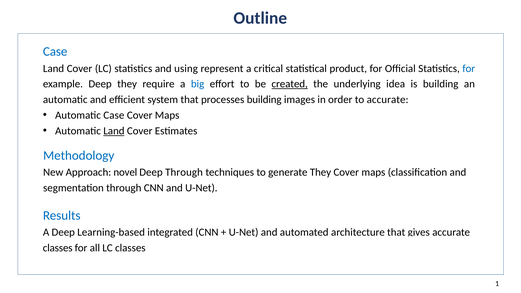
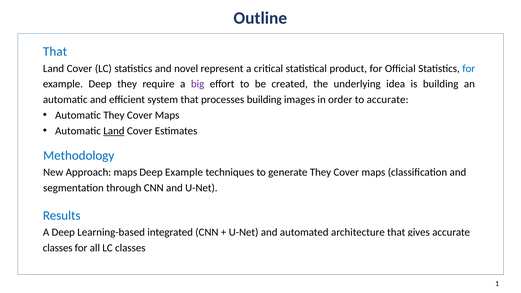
Case: Case -> That (55, 52)
using: using -> novel (186, 68)
big colour: blue -> purple (198, 84)
created underline: present -> none (290, 84)
Automatic Case: Case -> They (114, 115)
Approach novel: novel -> maps (125, 172)
Deep Through: Through -> Example (184, 172)
